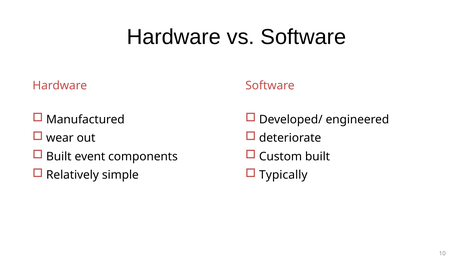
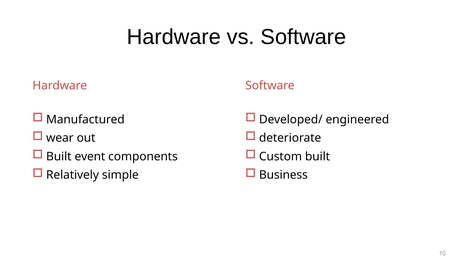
Typically: Typically -> Business (283, 175)
